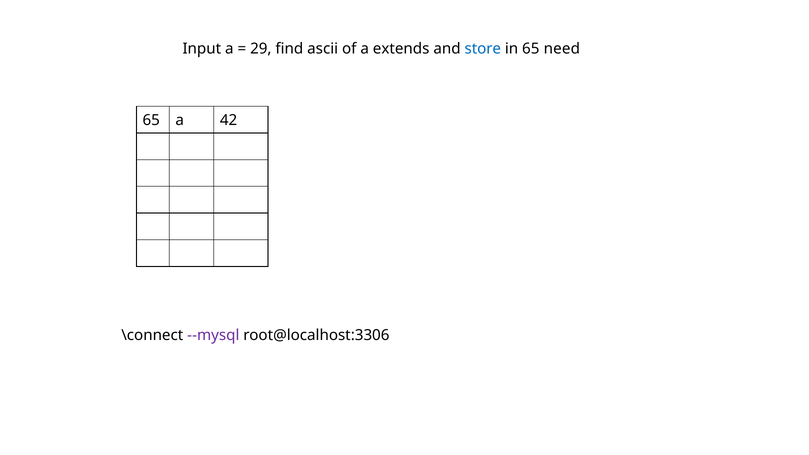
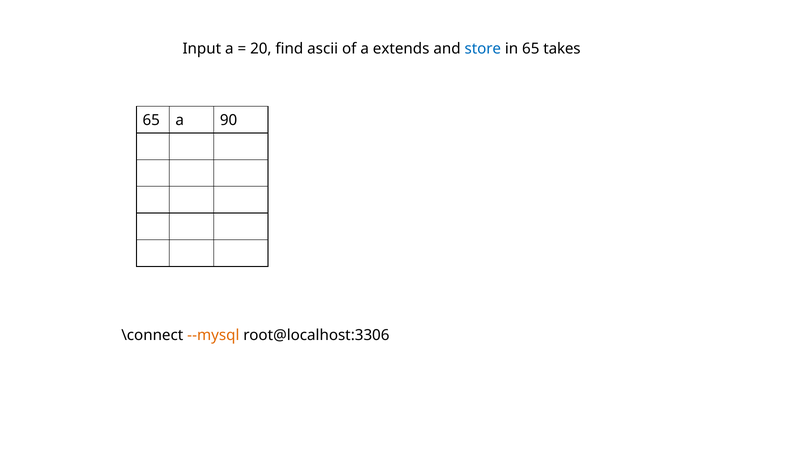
29: 29 -> 20 (261, 49)
need: need -> takes (562, 49)
42: 42 -> 90 (229, 120)
--mysql colour: purple -> orange (213, 335)
